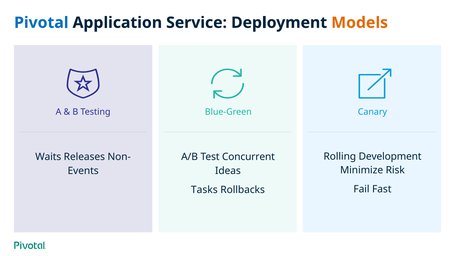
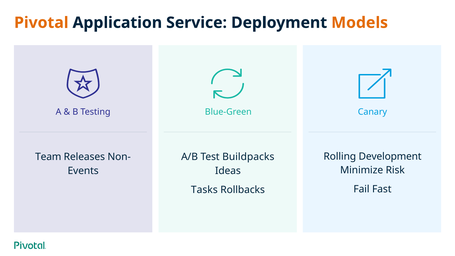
Pivotal colour: blue -> orange (41, 23)
Concurrent: Concurrent -> Buildpacks (248, 157)
Waits: Waits -> Team (48, 157)
